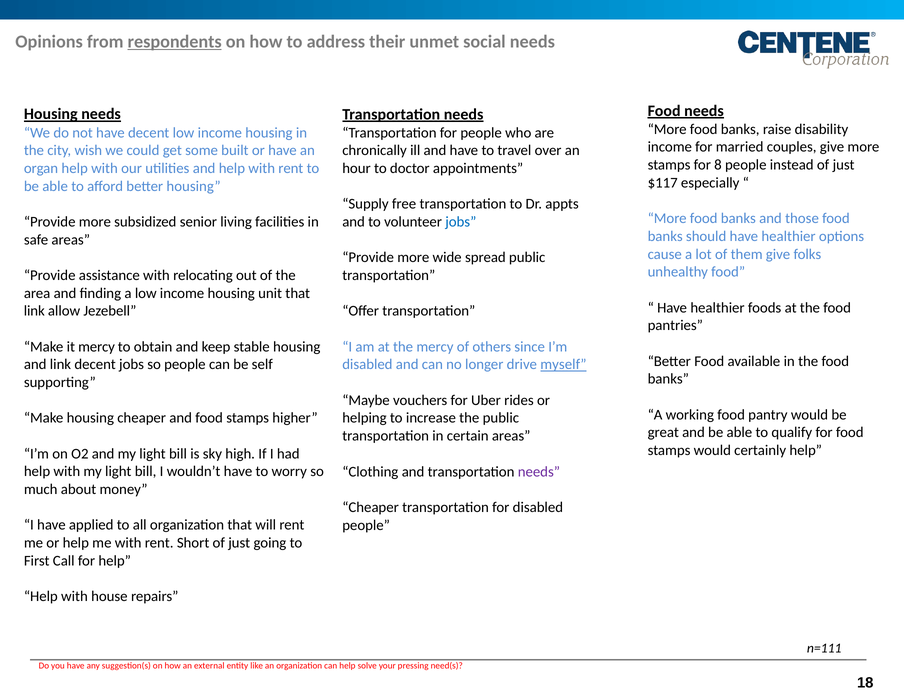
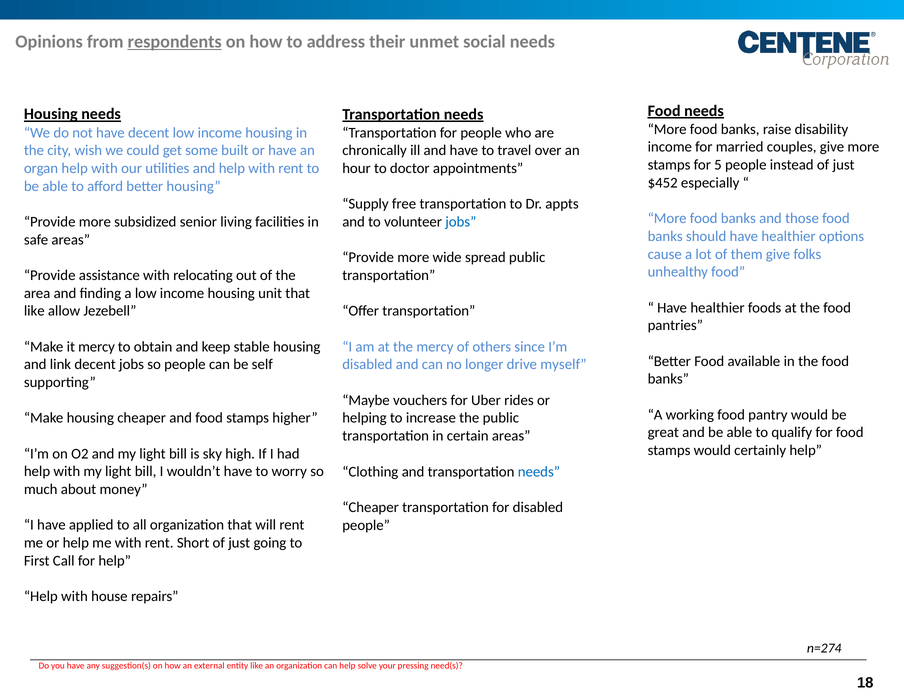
8: 8 -> 5 (718, 165)
$117: $117 -> $452 (663, 183)
link: link -> like (34, 311)
myself underline: present -> none (563, 364)
needs colour: purple -> blue (539, 471)
n=111: n=111 -> n=274 (824, 648)
